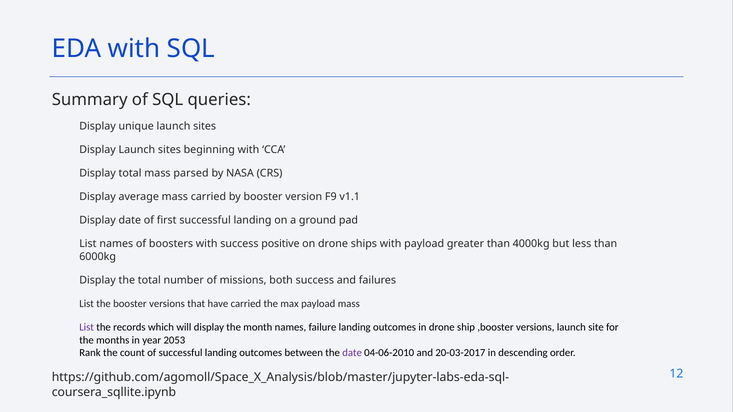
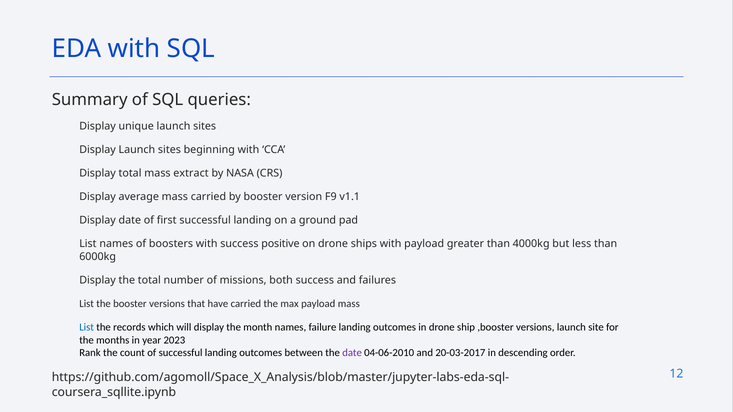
parsed: parsed -> extract (191, 174)
List colour: purple -> blue (87, 328)
2053: 2053 -> 2023 (174, 340)
